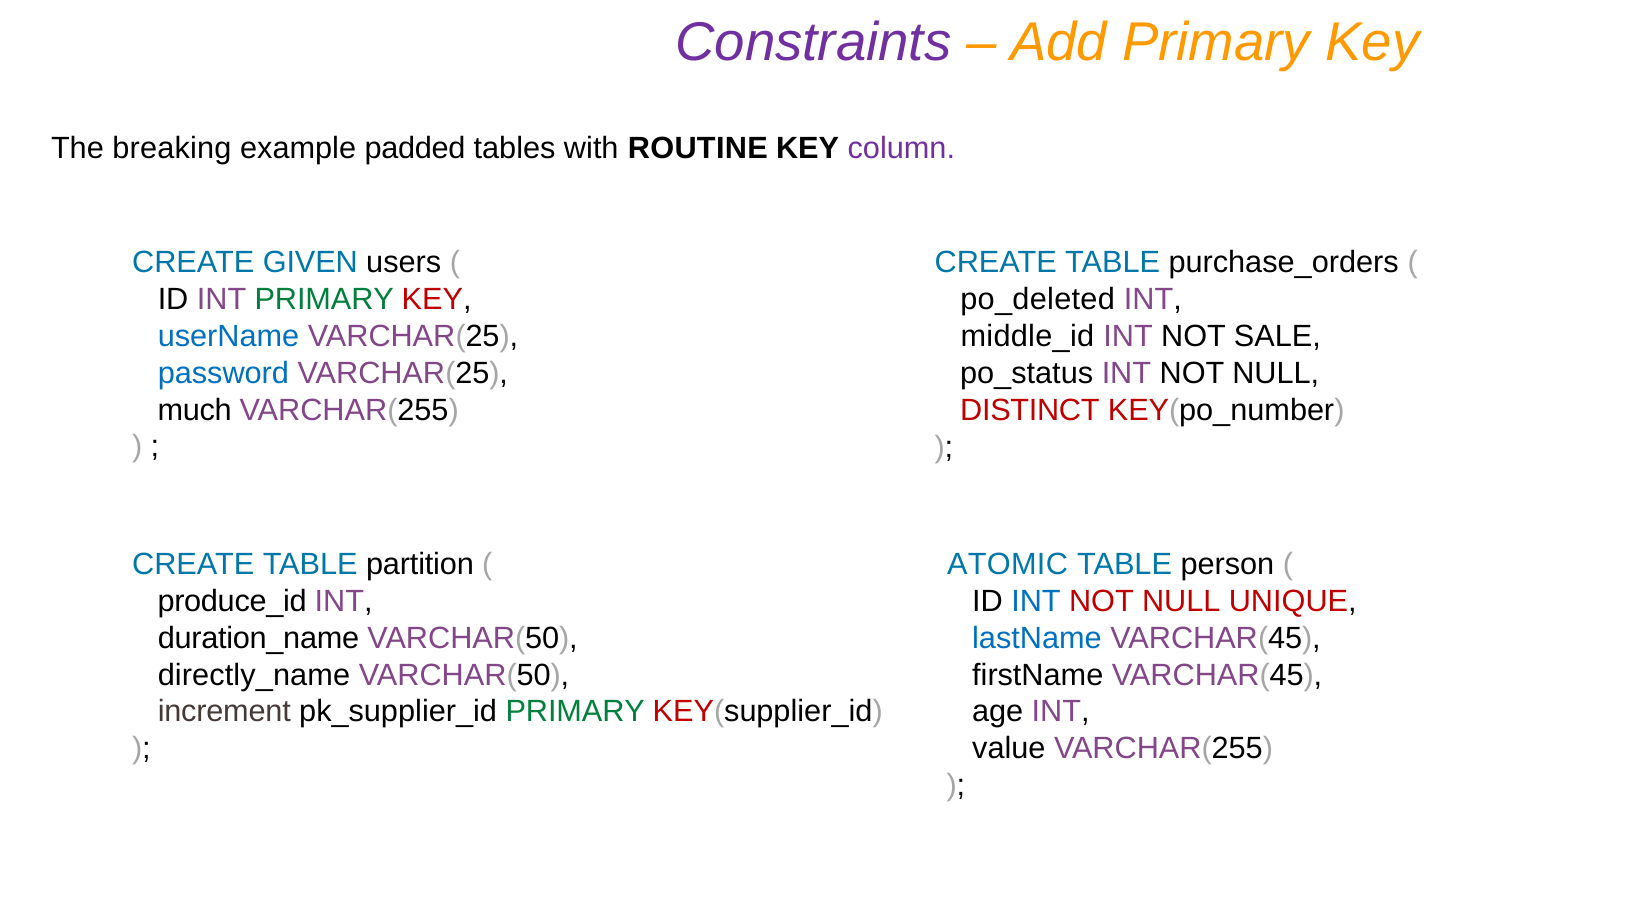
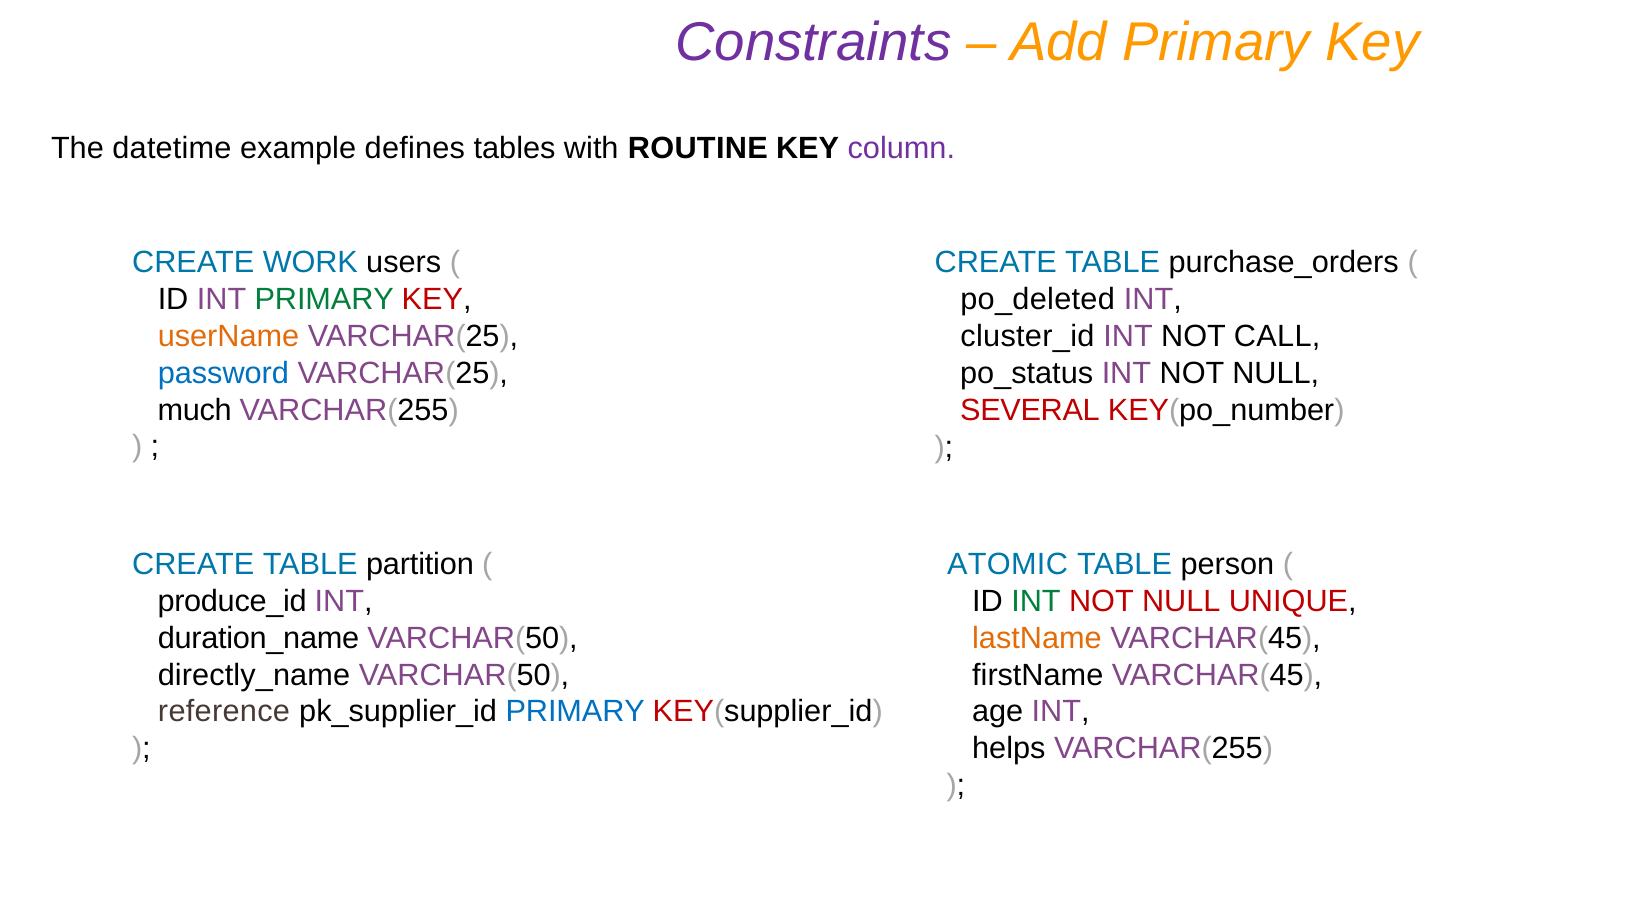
breaking: breaking -> datetime (172, 149)
padded: padded -> defines (415, 149)
GIVEN: GIVEN -> WORK (310, 263)
userName colour: blue -> orange (229, 336)
middle_id: middle_id -> cluster_id (1027, 336)
SALE: SALE -> CALL (1277, 336)
DISTINCT: DISTINCT -> SEVERAL (1030, 410)
INT colour: blue -> green (1036, 601)
lastName colour: blue -> orange (1037, 638)
increment: increment -> reference (224, 712)
PRIMARY colour: green -> blue (575, 712)
value: value -> helps (1009, 748)
